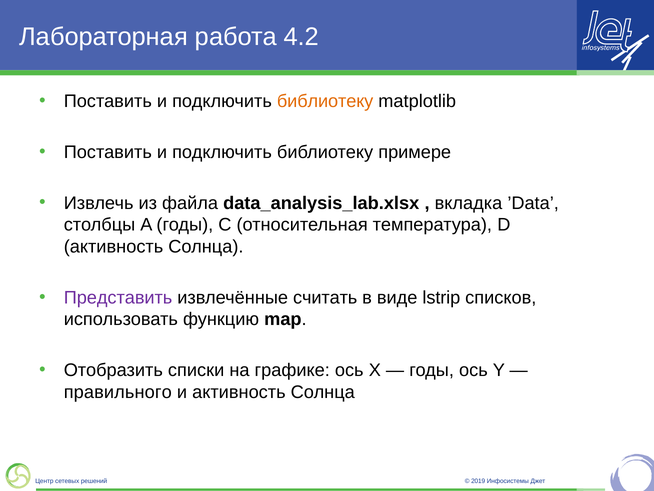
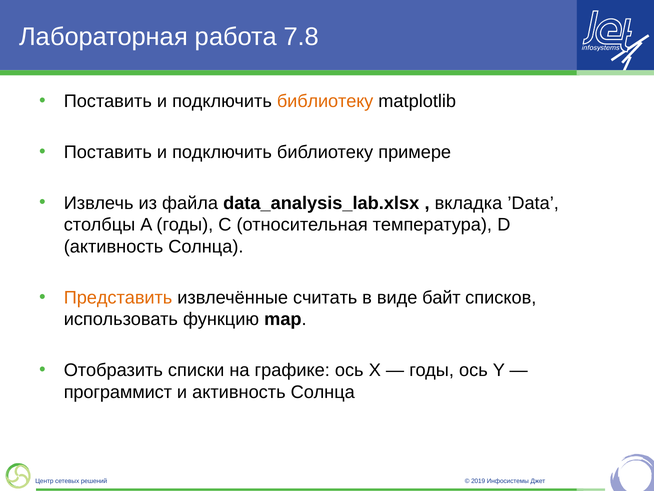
4.2: 4.2 -> 7.8 (301, 37)
Представить colour: purple -> orange (118, 297)
lstrip: lstrip -> байт (441, 297)
правильного: правильного -> программист (118, 392)
